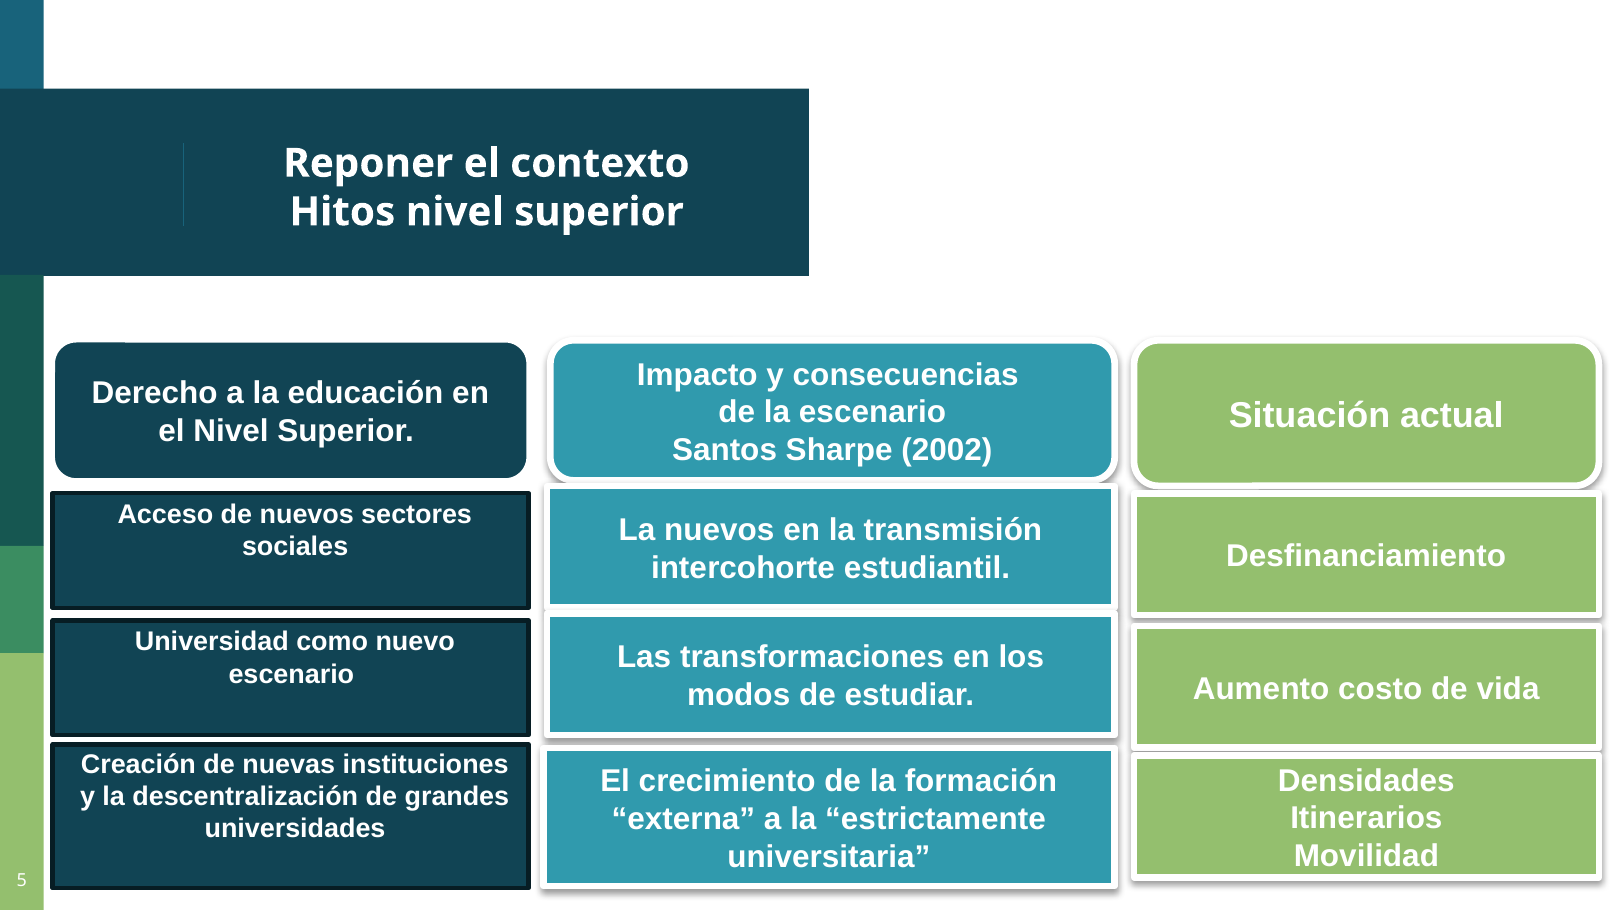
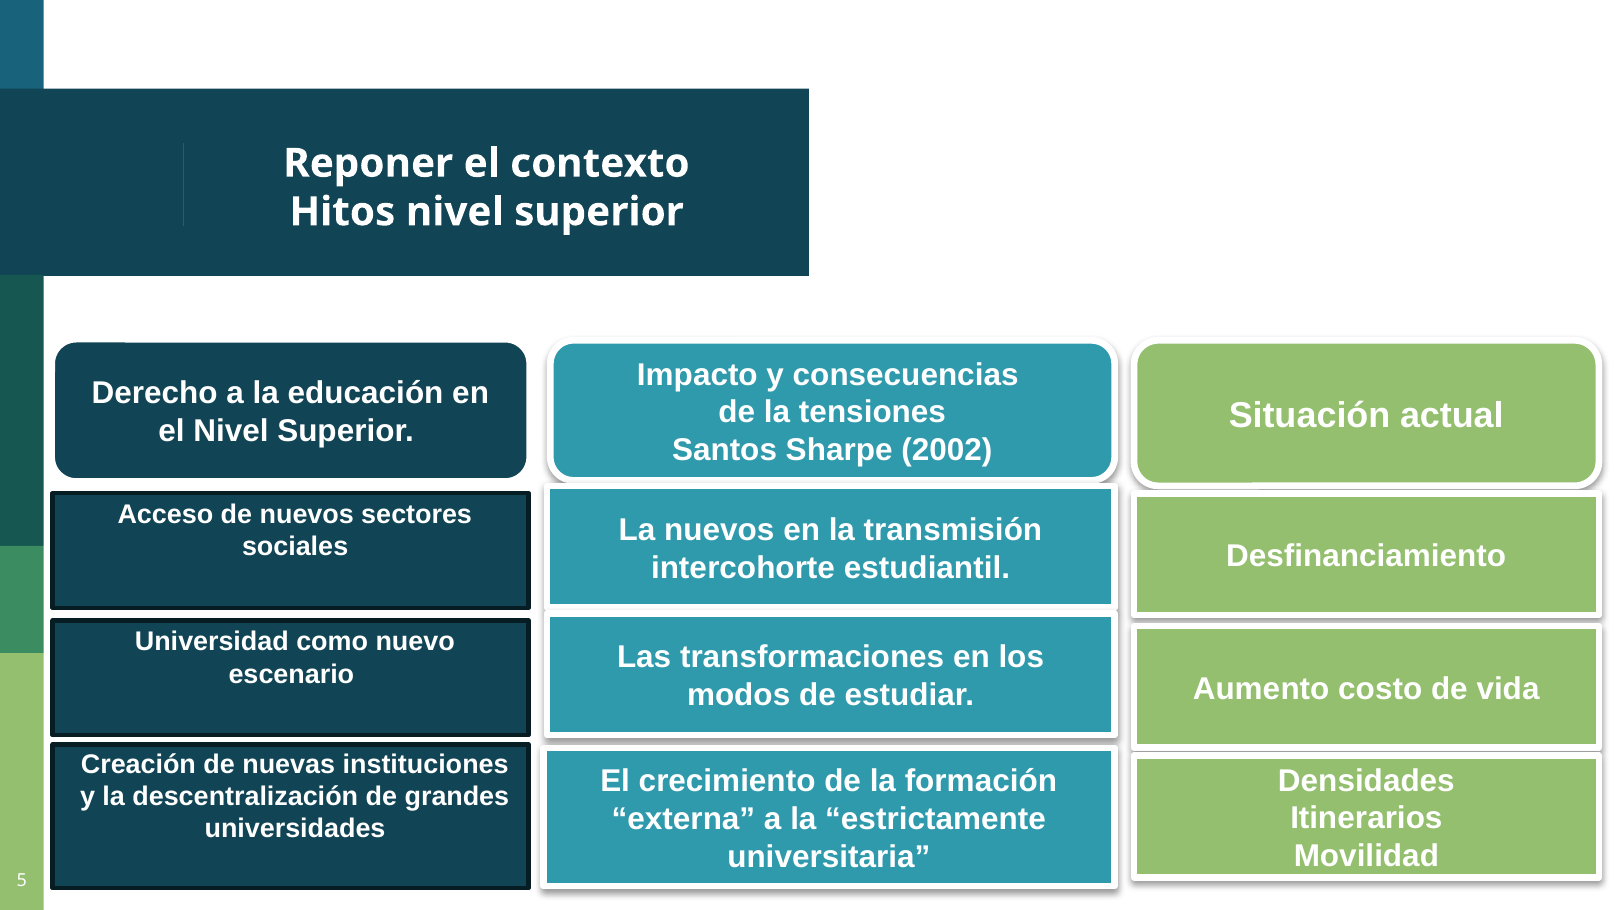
la escenario: escenario -> tensiones (872, 413)
